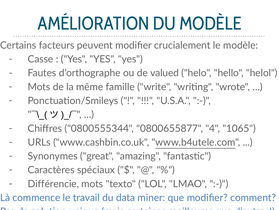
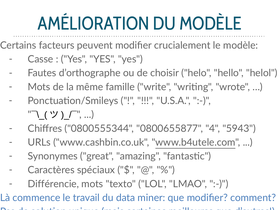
valued: valued -> choisir (165, 73)
1065: 1065 -> 5943 (239, 128)
